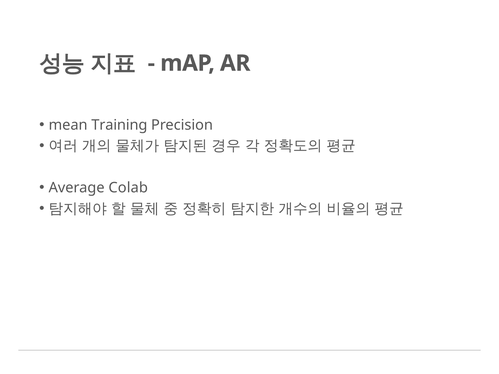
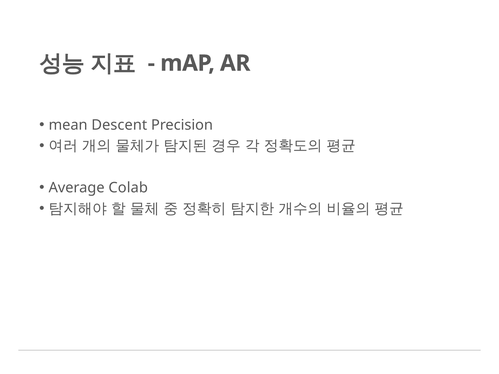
Training: Training -> Descent (119, 125)
